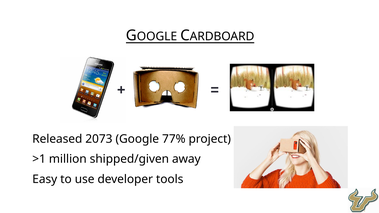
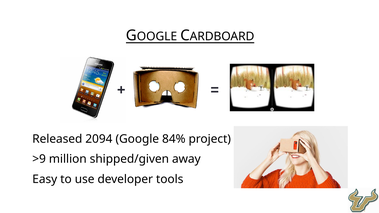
2073: 2073 -> 2094 (99, 139)
77%: 77% -> 84% (174, 139)
>1: >1 -> >9 (39, 159)
